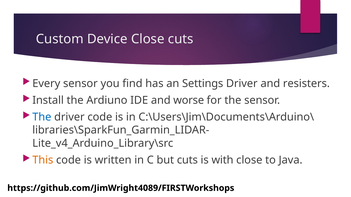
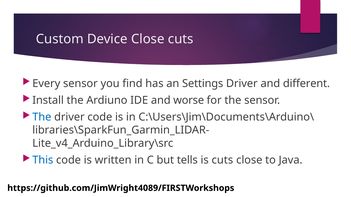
resisters: resisters -> different (306, 84)
This colour: orange -> blue (43, 160)
but cuts: cuts -> tells (187, 160)
is with: with -> cuts (222, 160)
